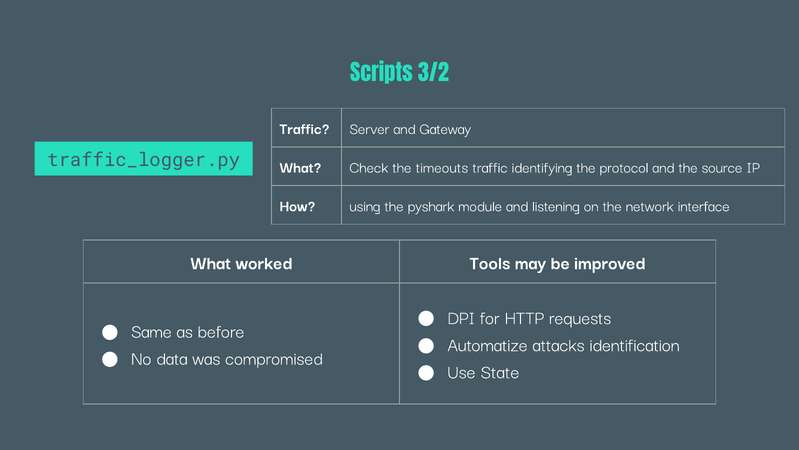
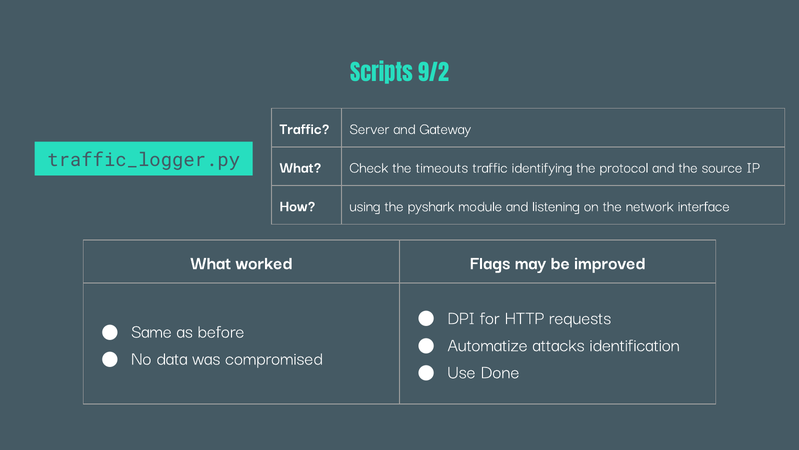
3/2: 3/2 -> 9/2 (433, 74)
Tools: Tools -> Flags (490, 262)
State: State -> Done (500, 371)
